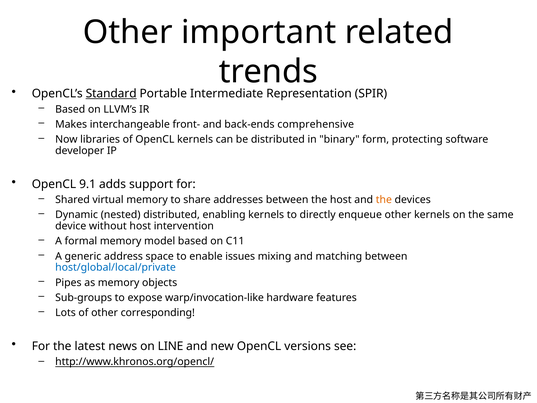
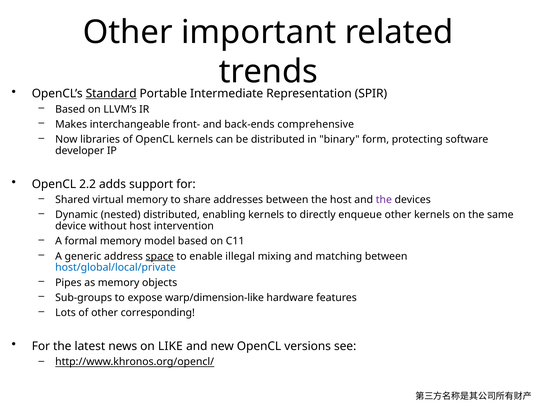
9.1: 9.1 -> 2.2 (88, 184)
the colour: orange -> purple (384, 200)
space underline: none -> present (160, 256)
issues: issues -> illegal (240, 256)
warp/invocation-like: warp/invocation-like -> warp/dimension-like (215, 297)
LINE: LINE -> LIKE (170, 346)
